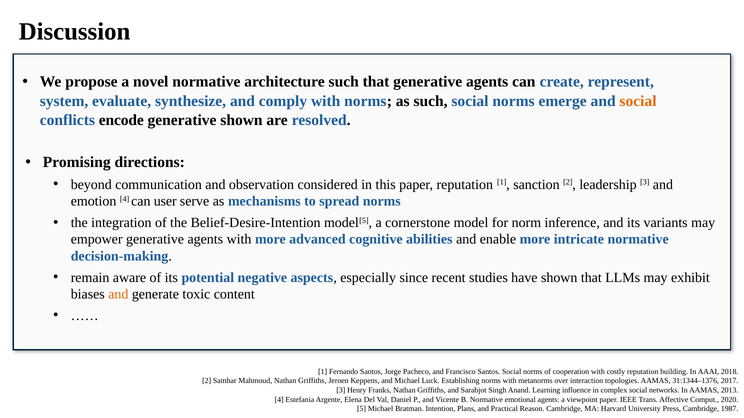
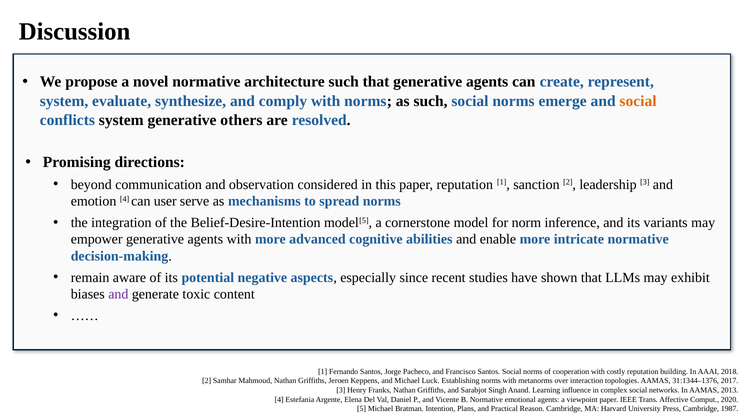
conflicts encode: encode -> system (121, 120)
generative shown: shown -> others (241, 120)
and colour: orange -> purple (118, 295)
